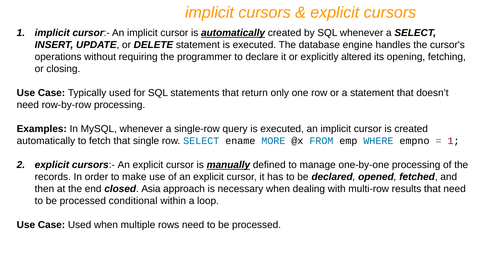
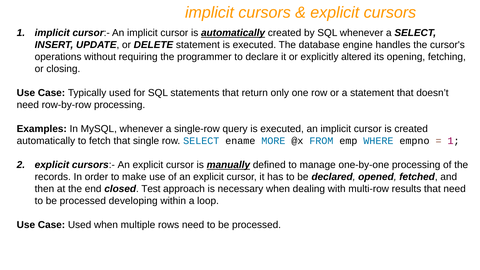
Asia: Asia -> Test (151, 189)
conditional: conditional -> developing (133, 201)
